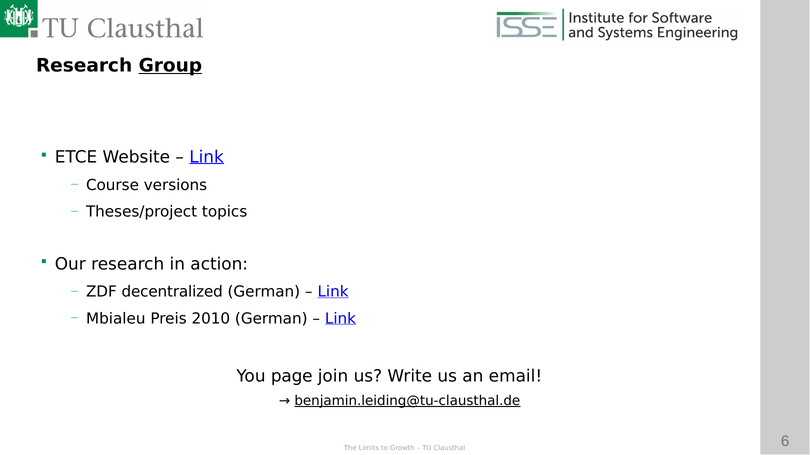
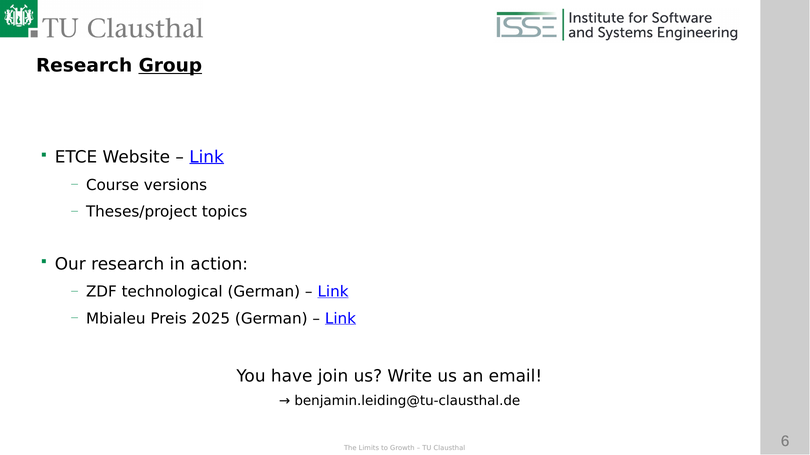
decentralized: decentralized -> technological (172, 292)
2010: 2010 -> 2025 (211, 319)
page: page -> have (292, 376)
benjamin.leiding@tu-clausthal.de underline: present -> none (407, 401)
